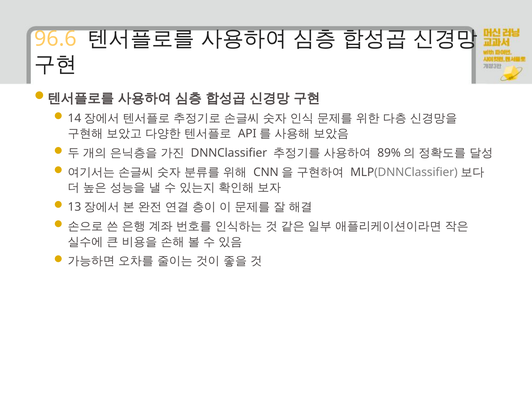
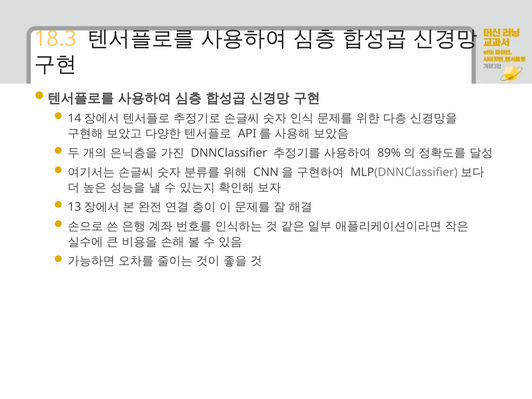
96.6: 96.6 -> 18.3 (55, 39)
